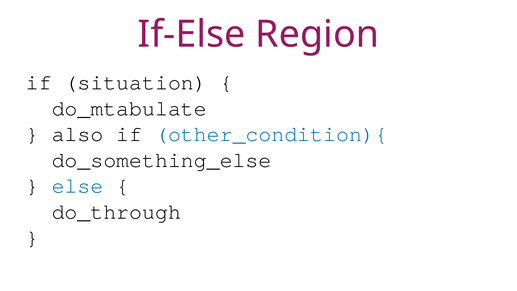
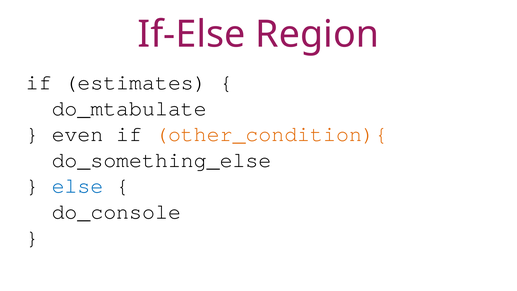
situation: situation -> estimates (136, 82)
also: also -> even (78, 134)
other_condition){ colour: blue -> orange (271, 134)
do_through: do_through -> do_console (116, 212)
